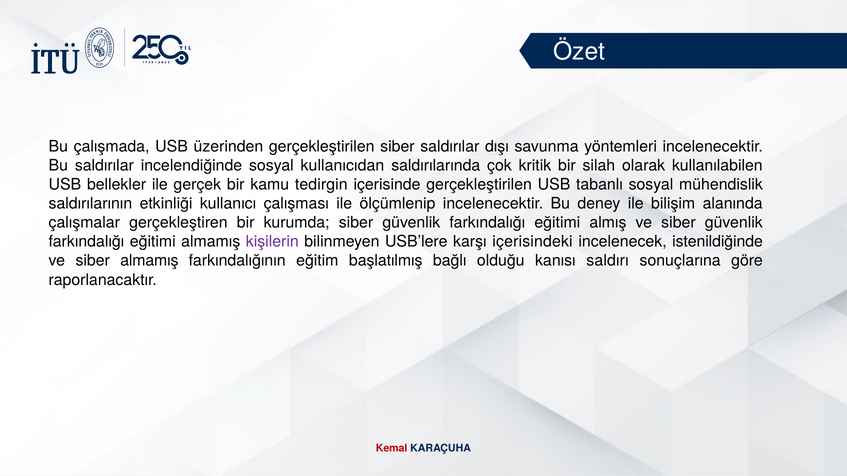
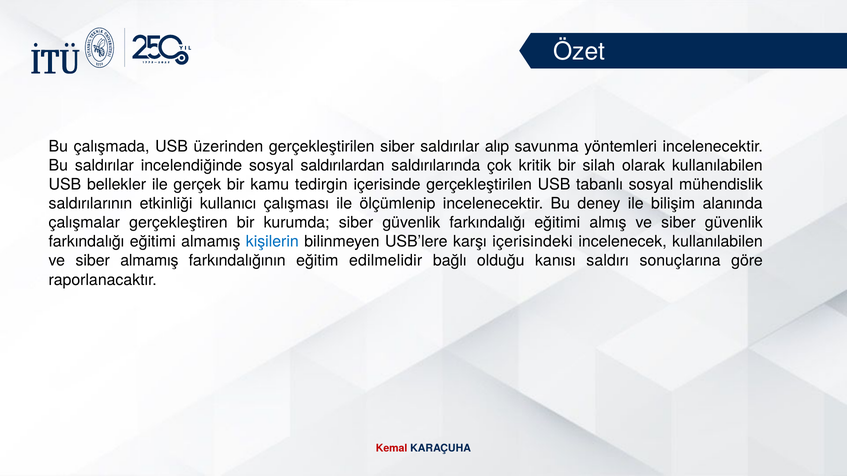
dışı: dışı -> alıp (497, 147)
kullanıcıdan: kullanıcıdan -> saldırılardan (343, 166)
kişilerin colour: purple -> blue (272, 242)
incelenecek istenildiğinde: istenildiğinde -> kullanılabilen (717, 242)
başlatılmış: başlatılmış -> edilmelidir (386, 261)
